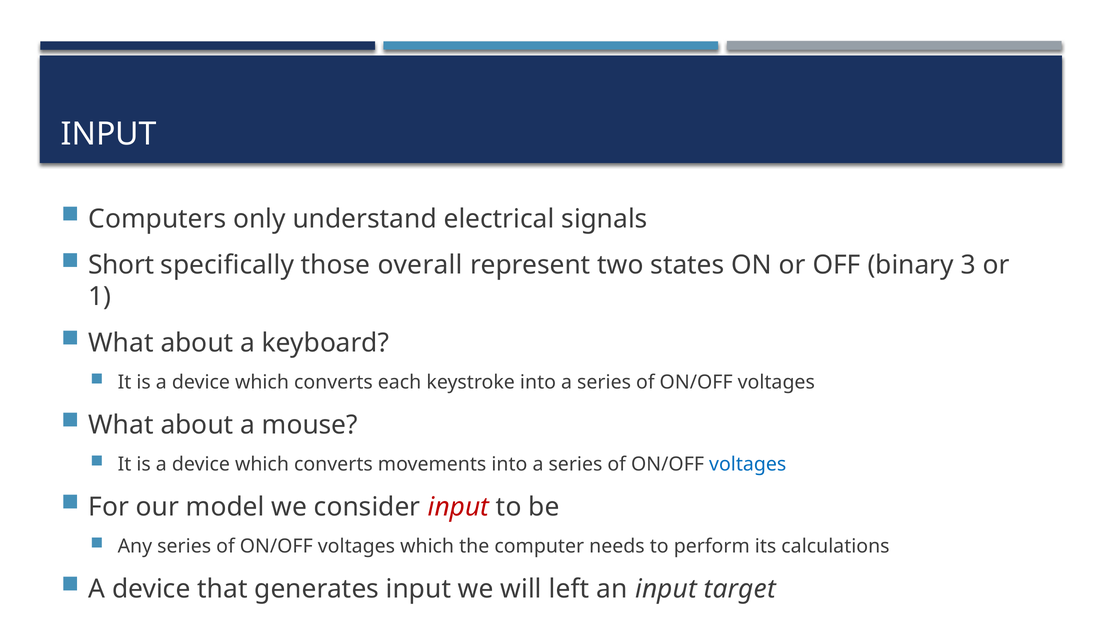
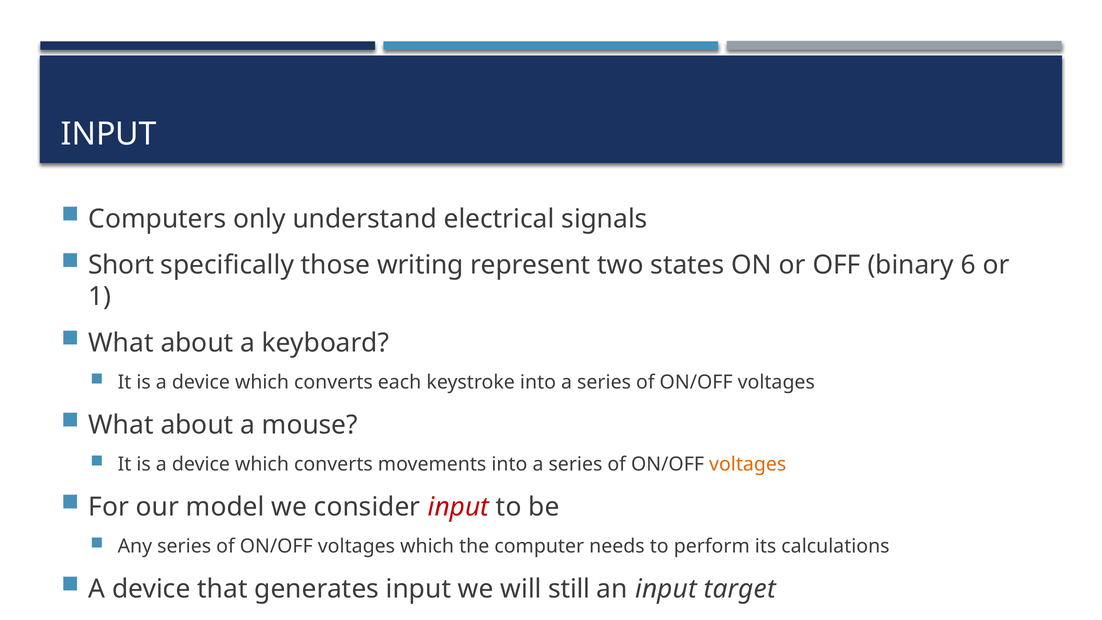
overall: overall -> writing (420, 265)
3: 3 -> 6 (968, 265)
voltages colour: blue -> orange (748, 464)
left: left -> still (569, 589)
